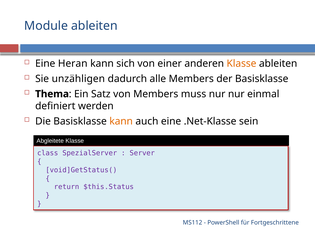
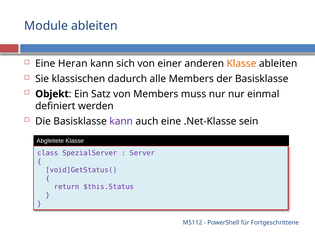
unzähligen: unzähligen -> klassischen (78, 79)
Thema: Thema -> Objekt (52, 94)
kann colour: orange -> purple (121, 121)
